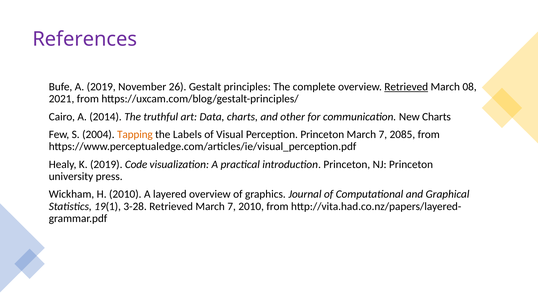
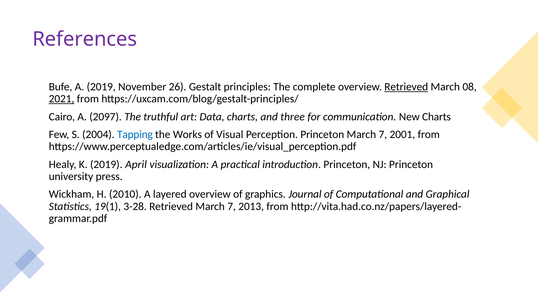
2021 underline: none -> present (62, 99)
2014: 2014 -> 2097 (106, 117)
other: other -> three (293, 117)
Tapping colour: orange -> blue (135, 134)
Labels: Labels -> Works (187, 134)
2085: 2085 -> 2001 (402, 134)
Code: Code -> April (136, 164)
7 2010: 2010 -> 2013 (251, 206)
